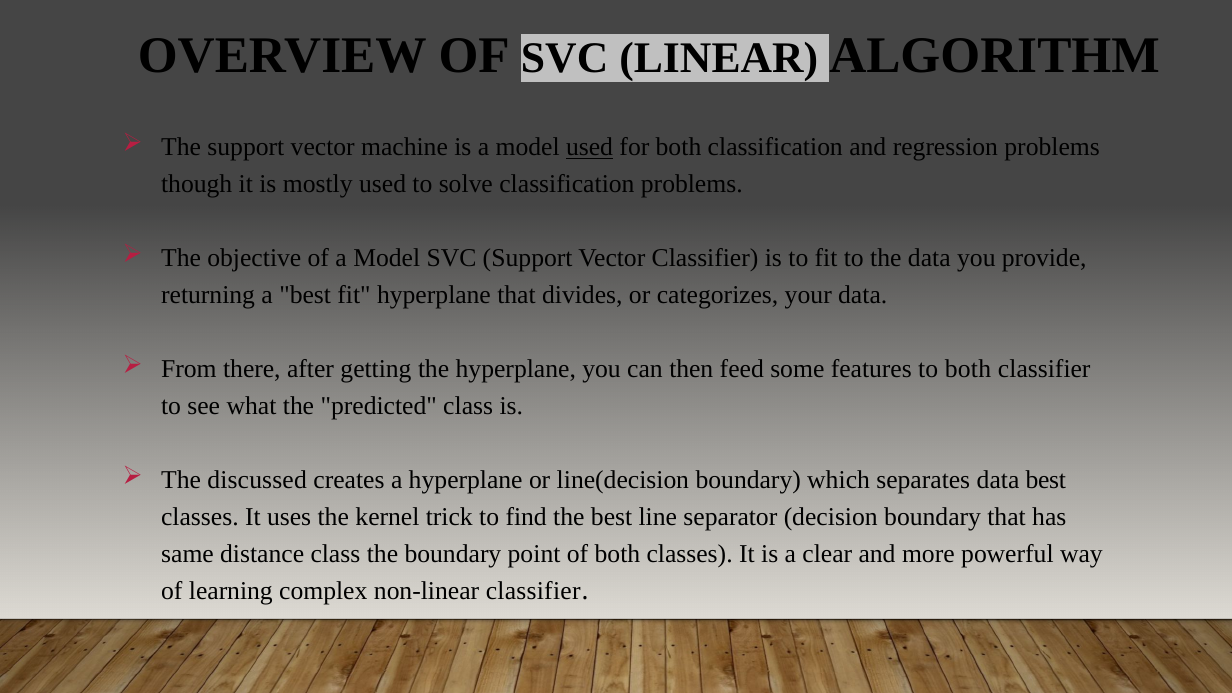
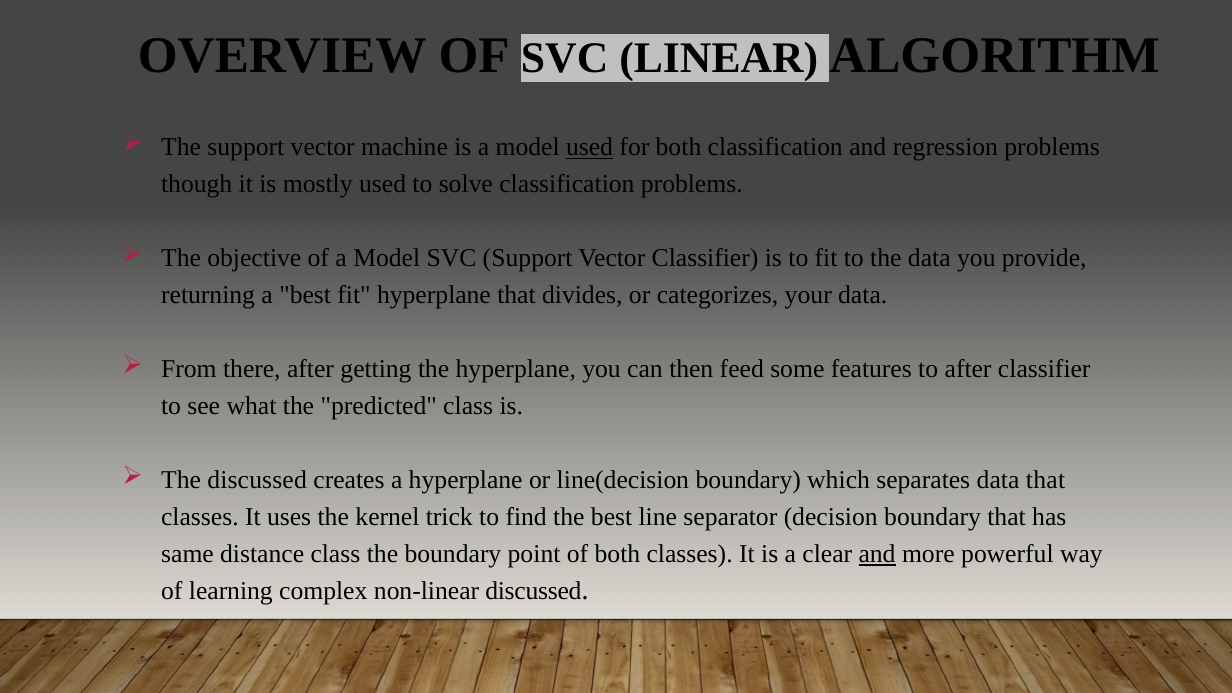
to both: both -> after (968, 369)
data best: best -> that (1046, 480)
and underline: none -> present (877, 554)
non-linear classifier: classifier -> discussed (533, 591)
